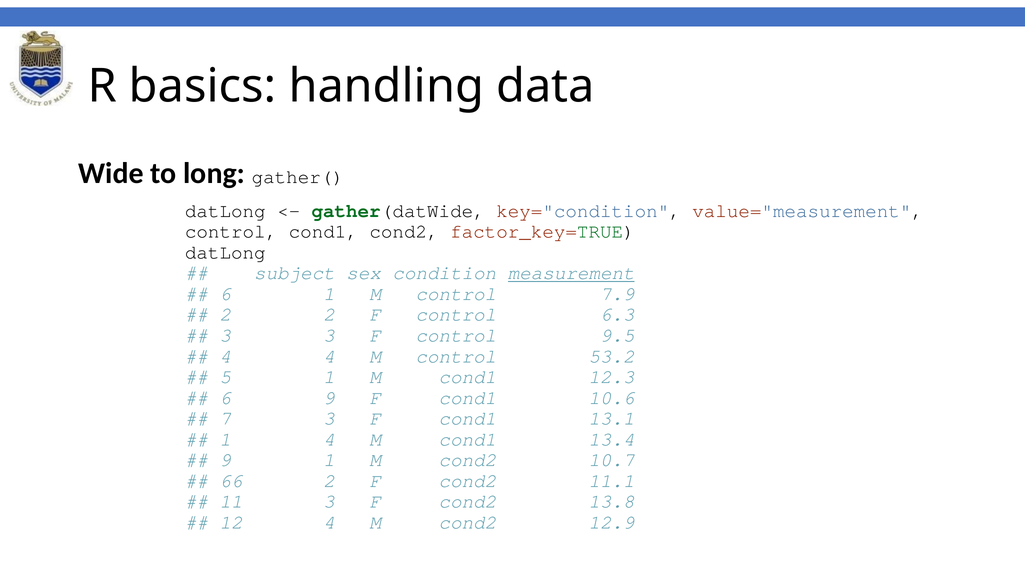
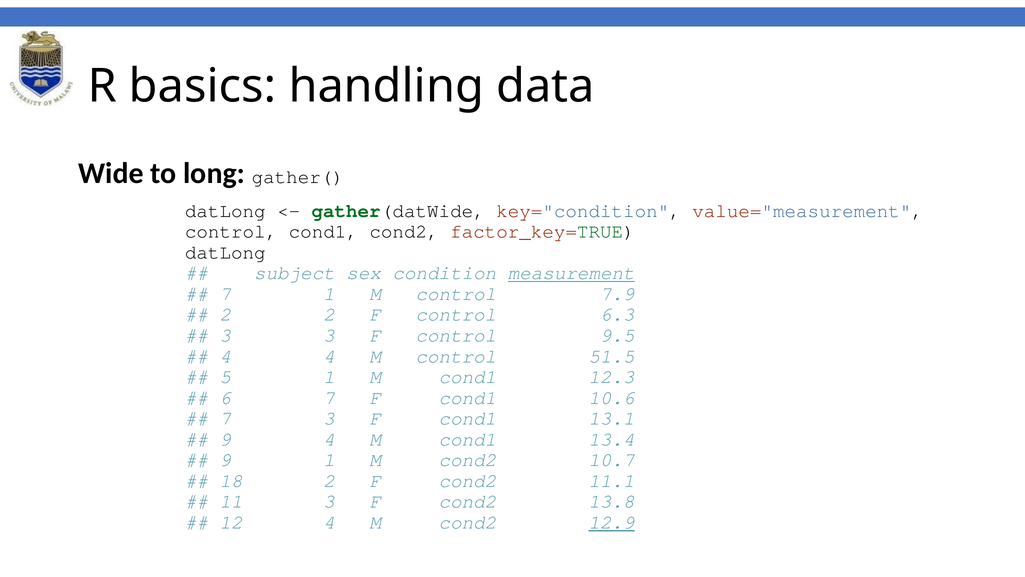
6: 6 -> 7 (225, 294)
53.2: 53.2 -> 51.5 (612, 356)
6 9: 9 -> 7 (329, 397)
1: 1 -> 9 (225, 439)
66: 66 -> 18 (231, 480)
12.9 underline: none -> present (612, 522)
